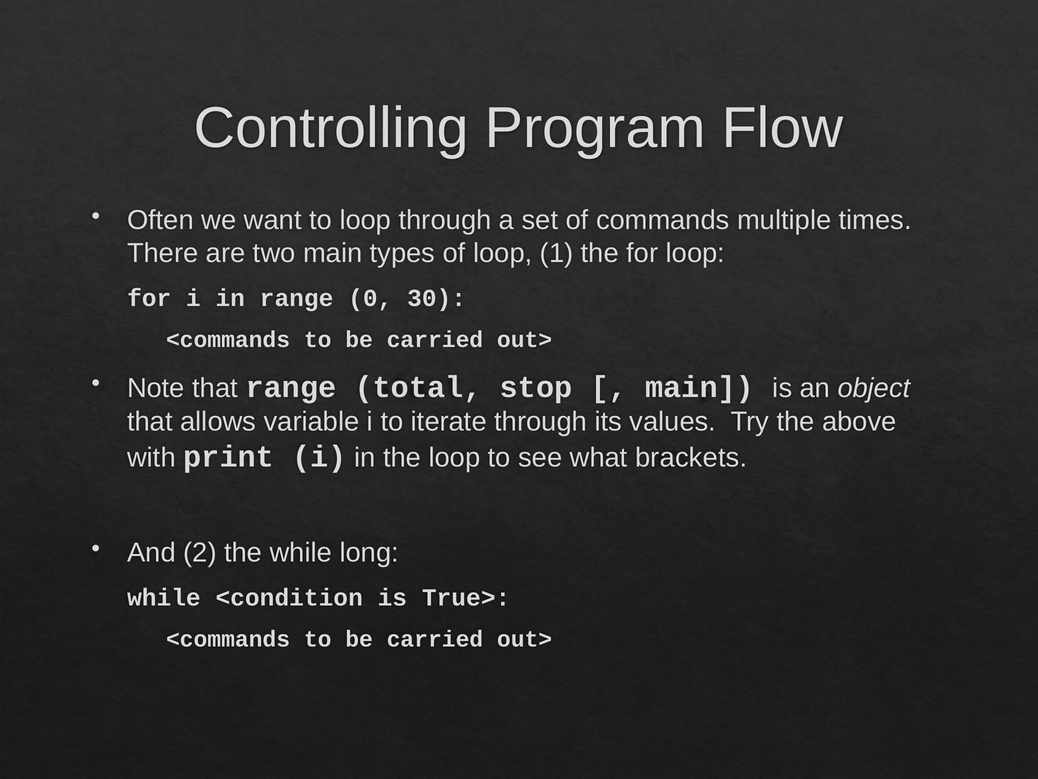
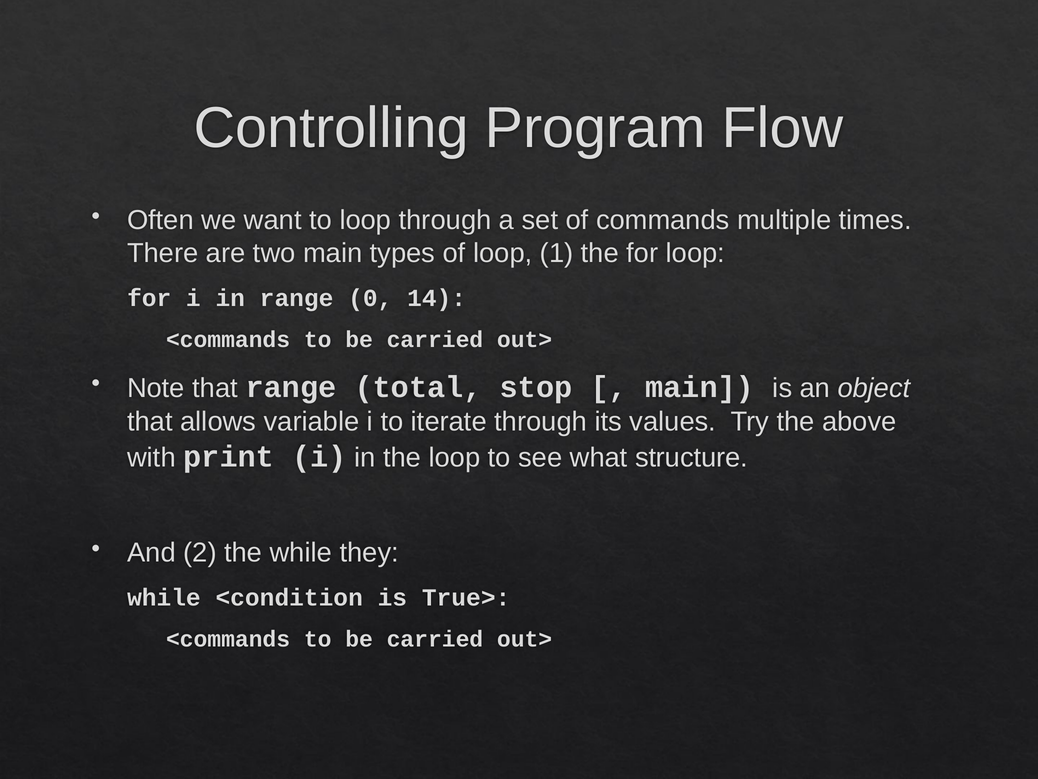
30: 30 -> 14 (437, 298)
brackets: brackets -> structure (691, 457)
long: long -> they (369, 552)
